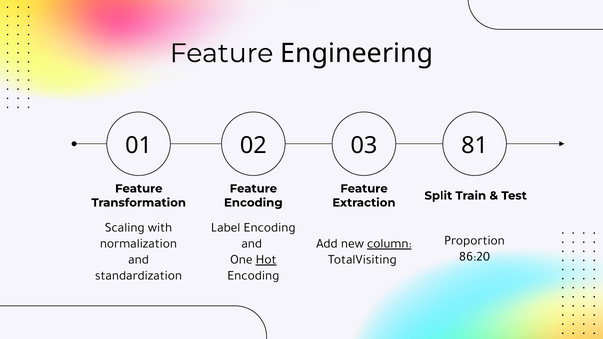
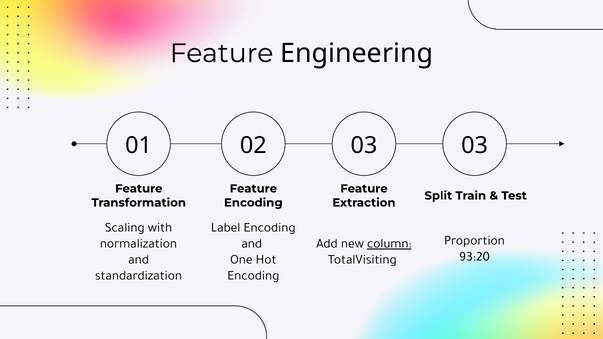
03 81: 81 -> 03 (475, 145)
86:20: 86:20 -> 93:20 (475, 257)
Hot underline: present -> none (266, 260)
